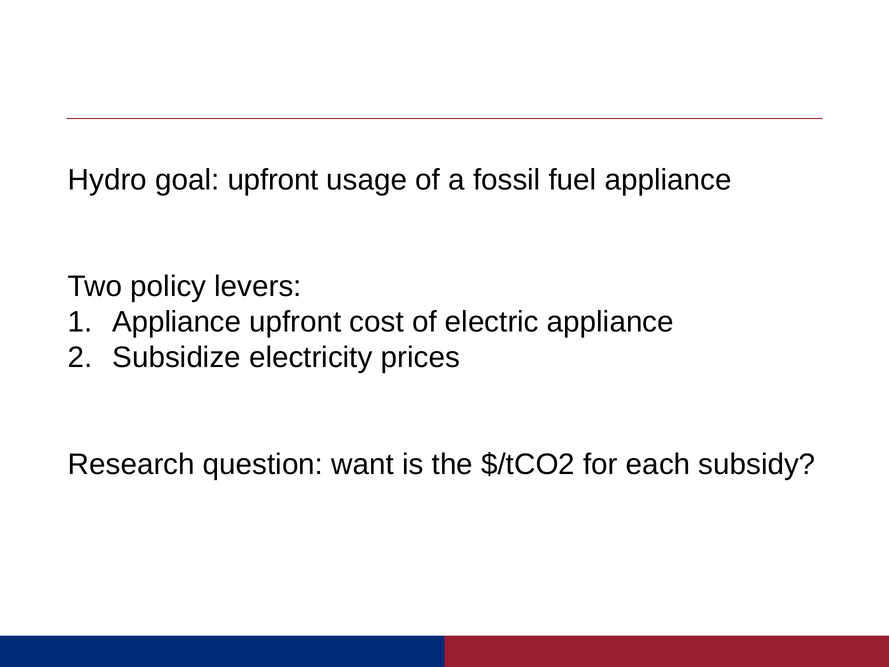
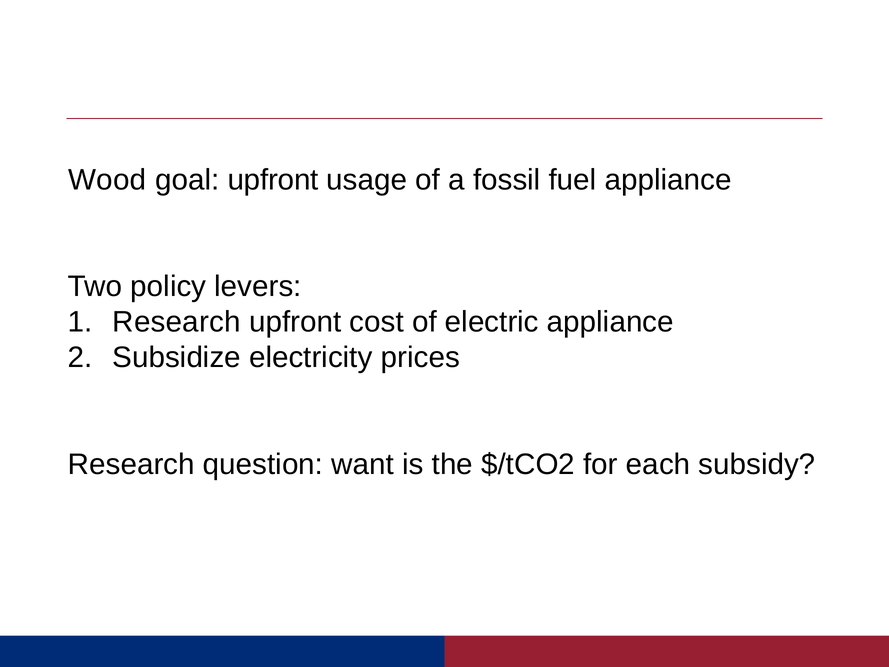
Hydro: Hydro -> Wood (107, 180)
Appliance: Appliance -> Research (177, 322)
